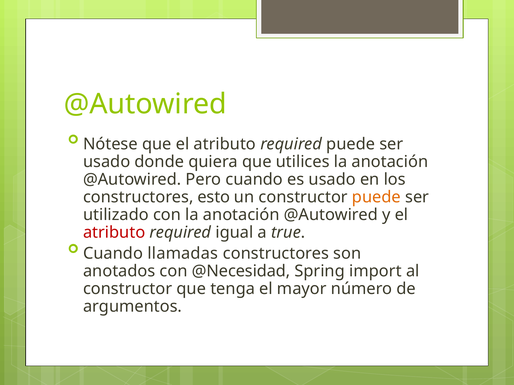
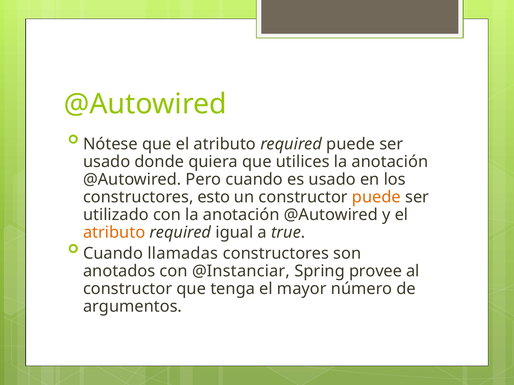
atributo colour: red -> orange (114, 233)
@Necesidad: @Necesidad -> @Instanciar (241, 271)
import: import -> provee (375, 271)
